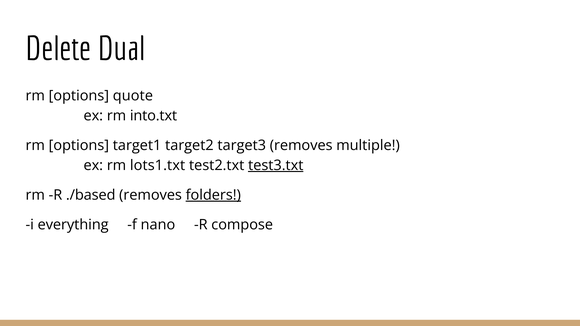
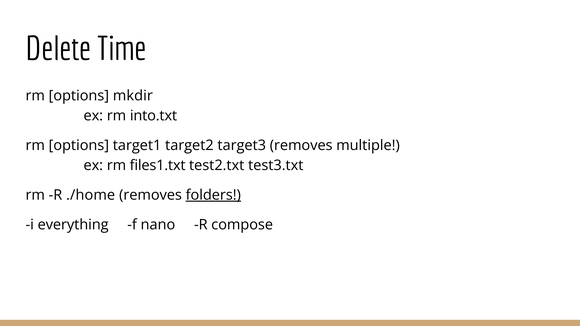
Dual: Dual -> Time (122, 49)
quote: quote -> mkdir (133, 96)
lots1.txt: lots1.txt -> files1.txt (158, 165)
test3.txt underline: present -> none (276, 165)
./based: ./based -> ./home (91, 195)
